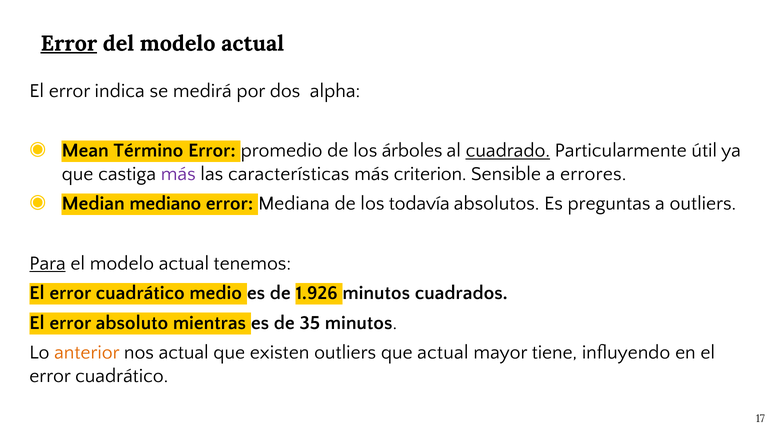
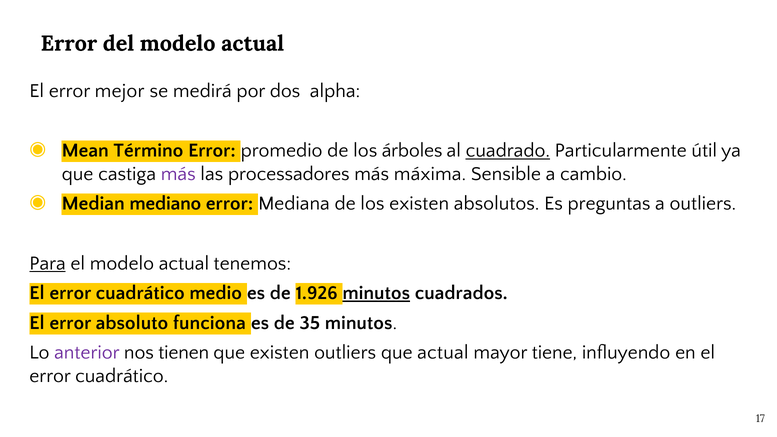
Error underline: present -> none (69, 44)
indica: indica -> mejor (120, 91)
características: características -> processadores (289, 174)
criterion: criterion -> máxima (430, 174)
errores: errores -> cambio (593, 174)
los todavía: todavía -> existen (419, 204)
minutos underline: none -> present (376, 293)
mientras: mientras -> funciona (209, 323)
anterior colour: orange -> purple (87, 353)
nos actual: actual -> tienen (184, 353)
